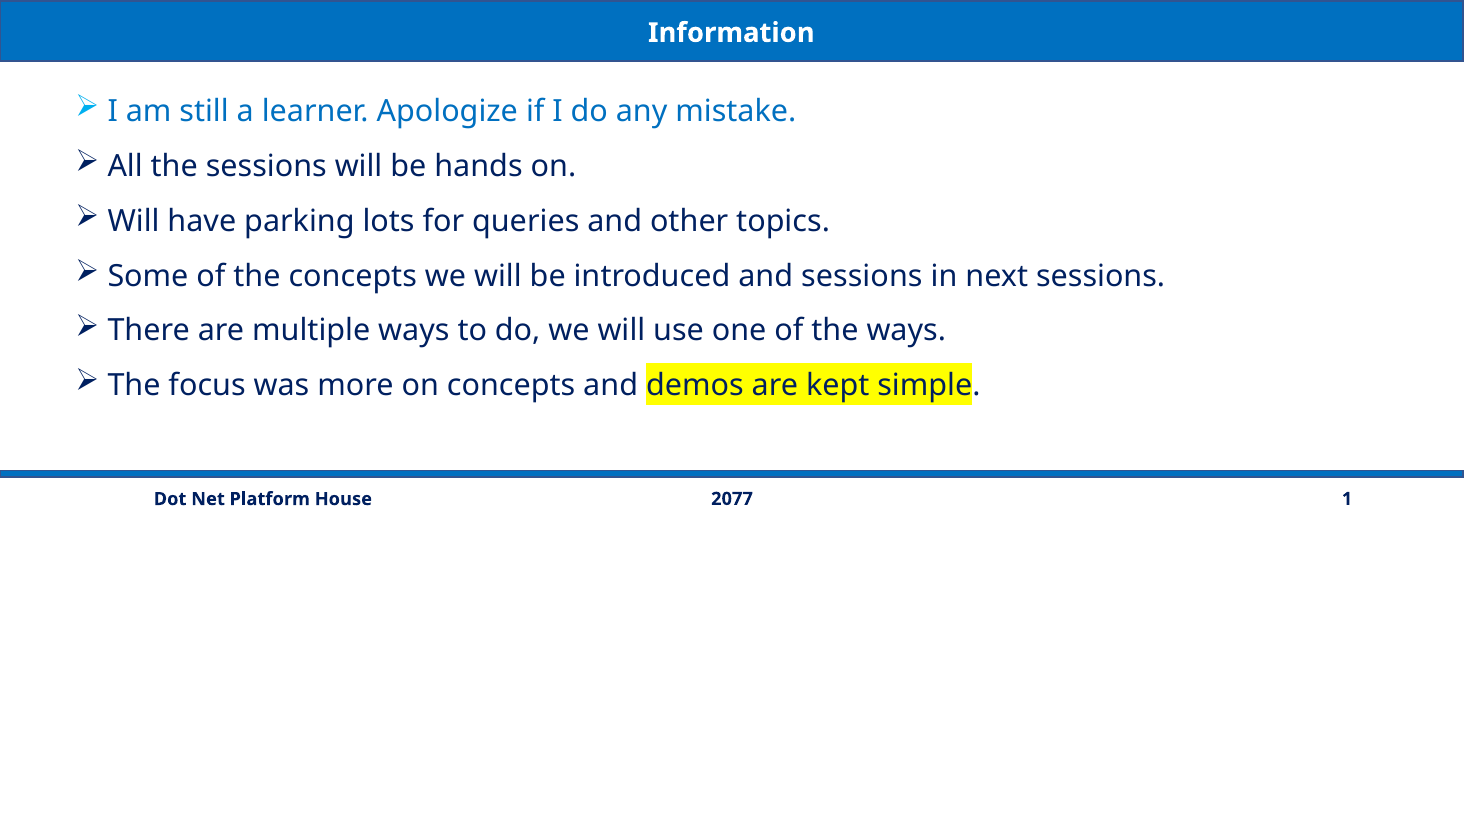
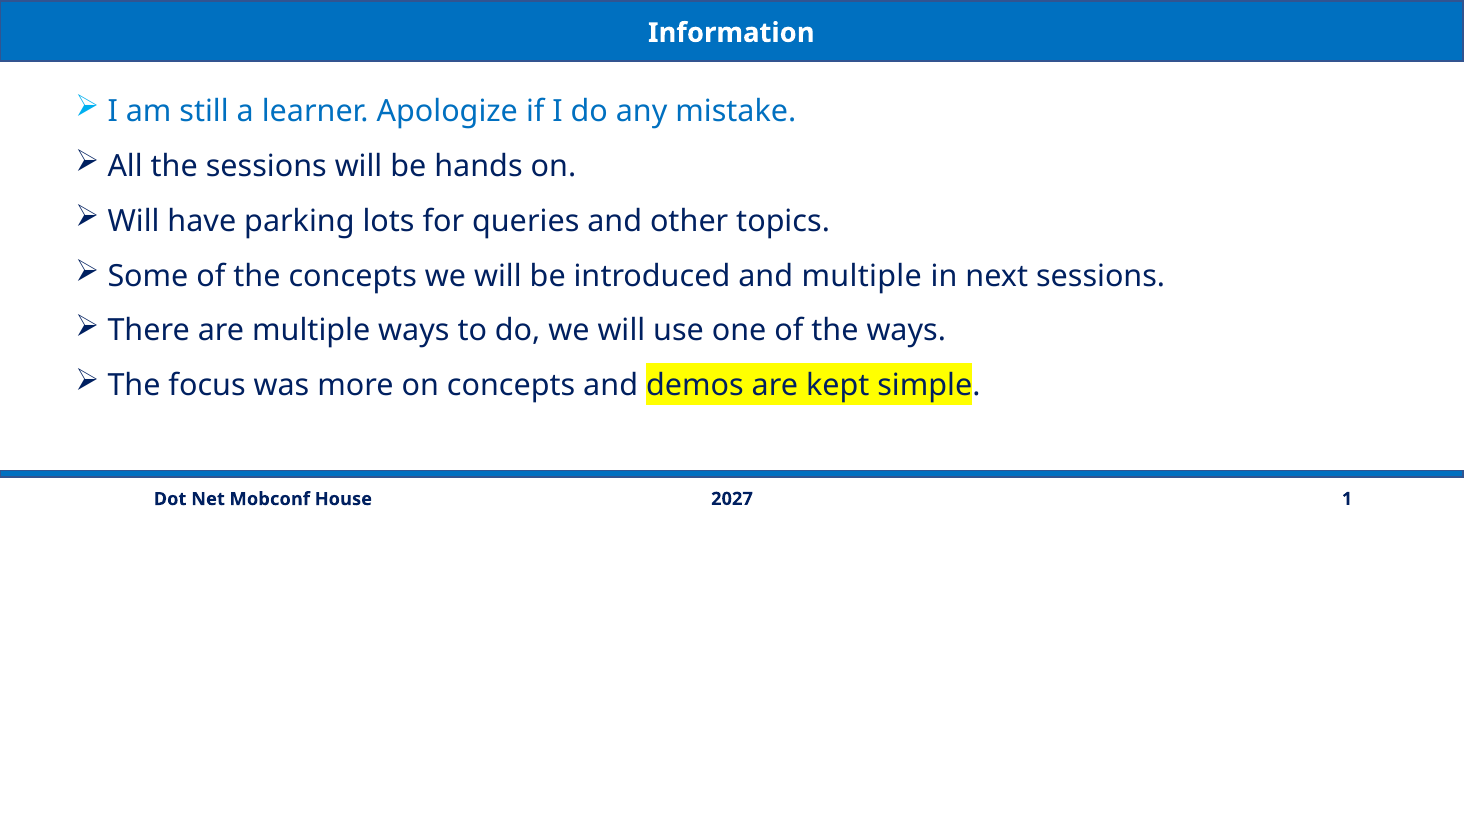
and sessions: sessions -> multiple (862, 276)
2077: 2077 -> 2027 (732, 499)
Platform: Platform -> Mobconf (270, 499)
